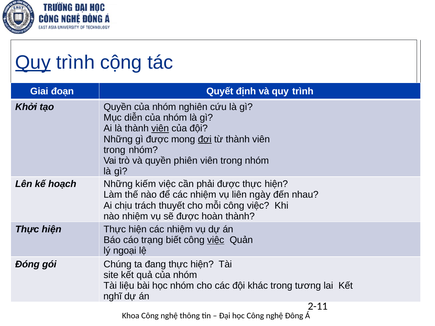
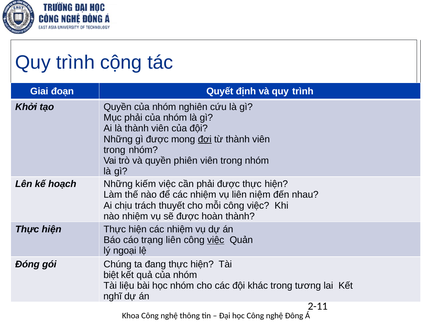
Quy underline: present -> none (33, 62)
Mục diễn: diễn -> phải (133, 118)
viên underline: present -> none (160, 129)
ngày: ngày -> niệm (260, 195)
trạng biết: biết -> liên (173, 240)
site: site -> biệt (111, 275)
